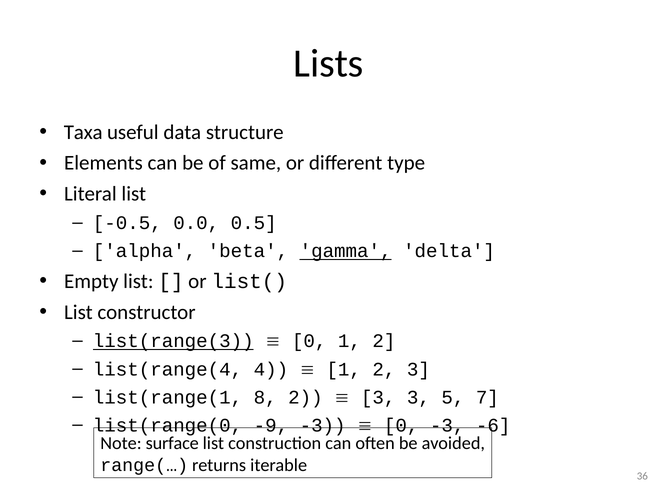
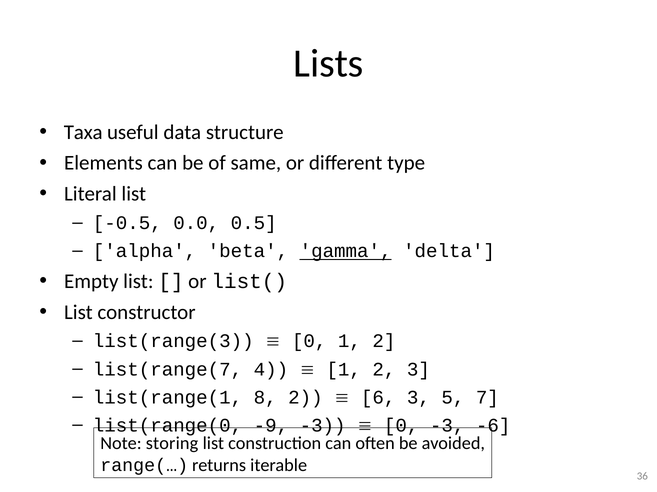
list(range(3 underline: present -> none (173, 342)
list(range(4: list(range(4 -> list(range(7 (168, 370)
3: 3 -> 6 (378, 398)
surface: surface -> storing (172, 444)
